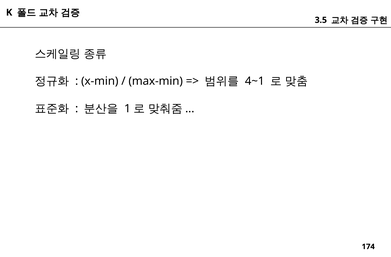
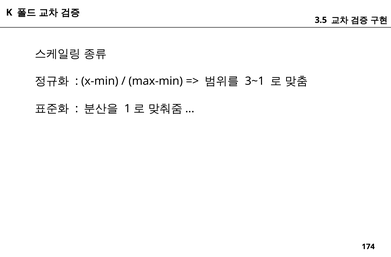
4~1: 4~1 -> 3~1 (255, 81)
